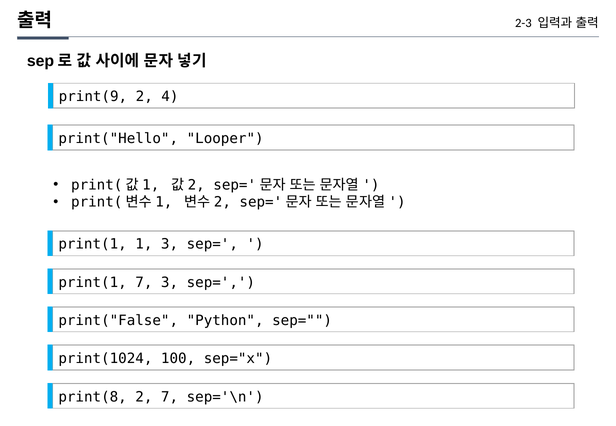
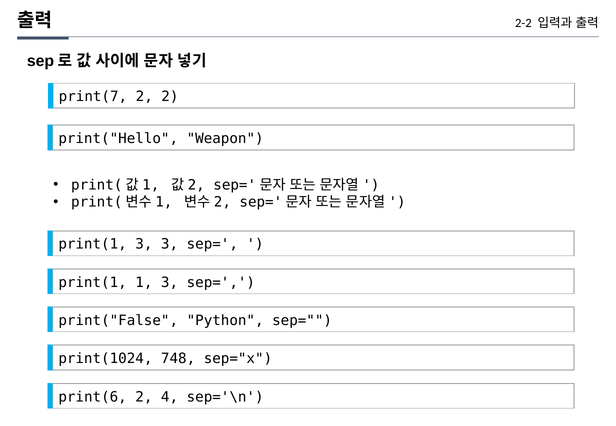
2-3: 2-3 -> 2-2 (523, 23)
print(9: print(9 -> print(7 (93, 97)
2 4: 4 -> 2 (170, 97)
Looper: Looper -> Weapon (225, 139)
print(1 1: 1 -> 3 (144, 245)
print(1 7: 7 -> 1 (144, 283)
100: 100 -> 748 (178, 359)
print(8: print(8 -> print(6 (93, 397)
2 7: 7 -> 4 (170, 397)
